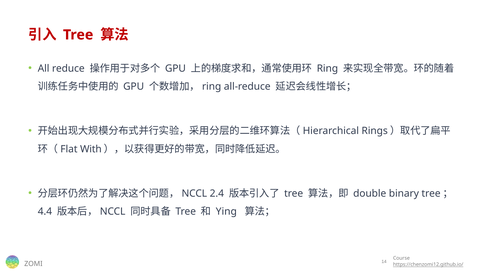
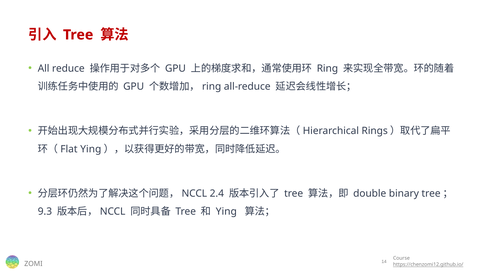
With: With -> Ying (91, 149)
4.4: 4.4 -> 9.3 (45, 212)
